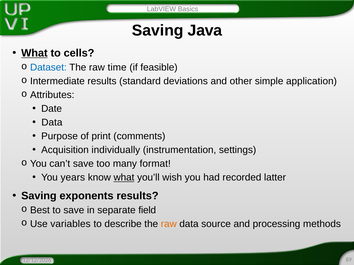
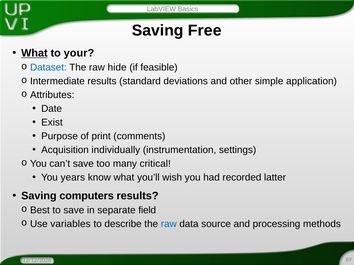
Java: Java -> Free (205, 31)
cells: cells -> your (79, 53)
time: time -> hide (117, 68)
Data: Data -> Exist (52, 123)
format: format -> critical (155, 164)
what underline: present -> none (124, 178)
exponents: exponents -> computers (87, 196)
raw colour: orange -> blue (169, 224)
